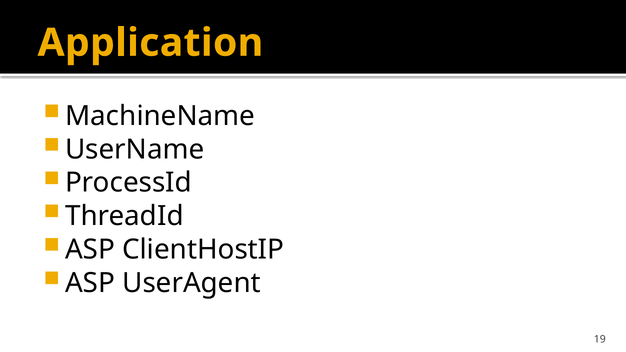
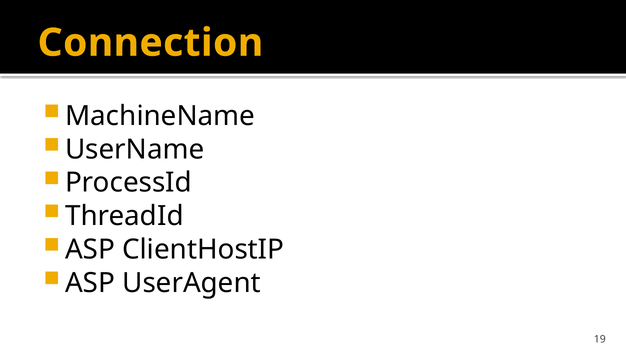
Application: Application -> Connection (150, 43)
